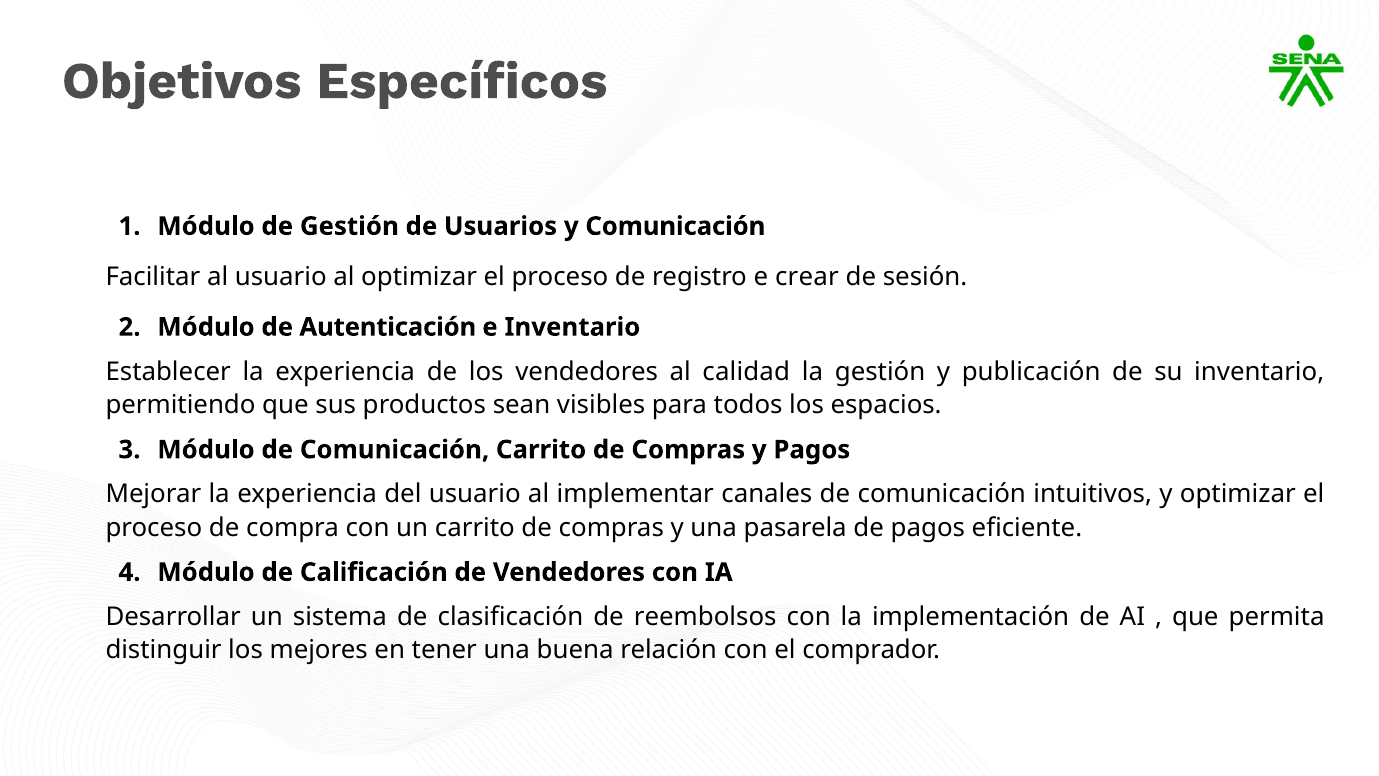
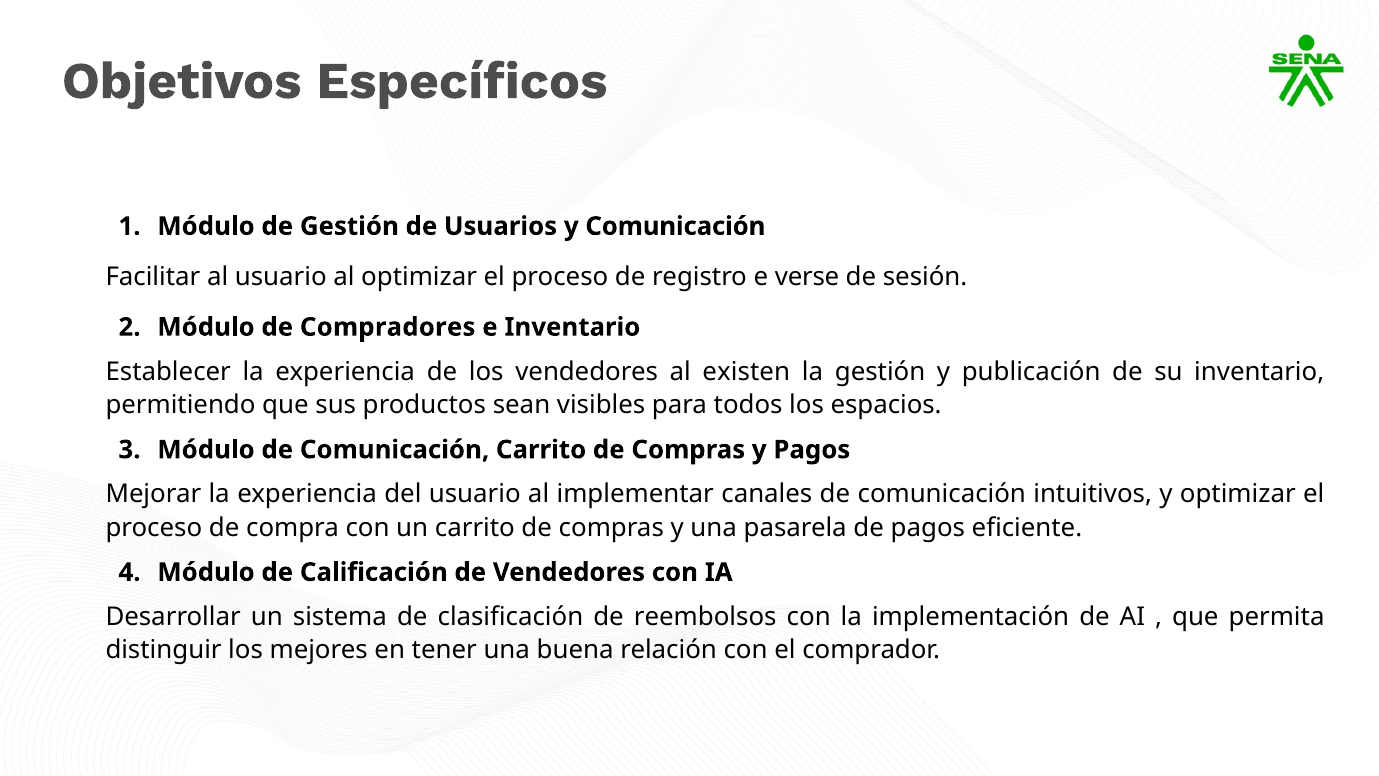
crear: crear -> verse (807, 277)
Autenticación: Autenticación -> Compradores (388, 327)
calidad: calidad -> existen (746, 372)
